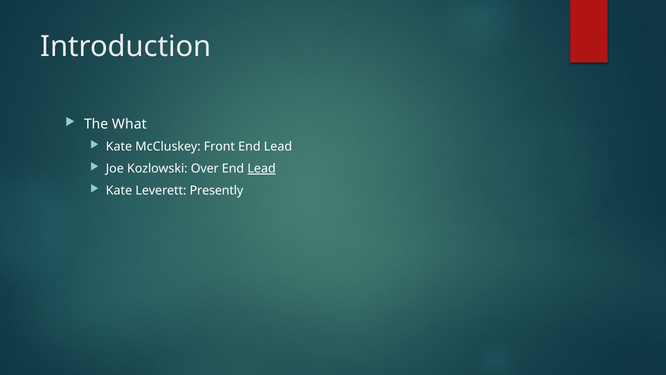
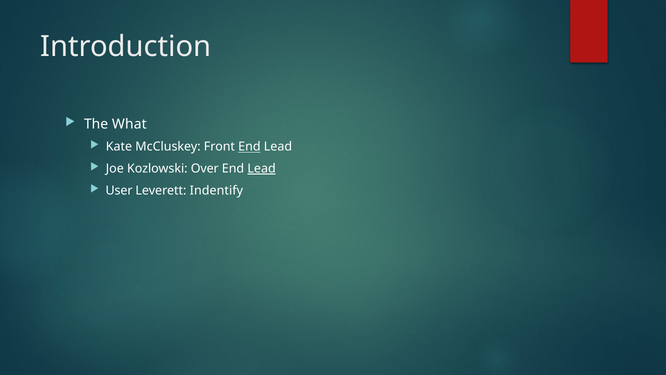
End underline: none -> present (249, 147)
Kate: Kate -> User (119, 190)
Presently: Presently -> Indentify (216, 190)
